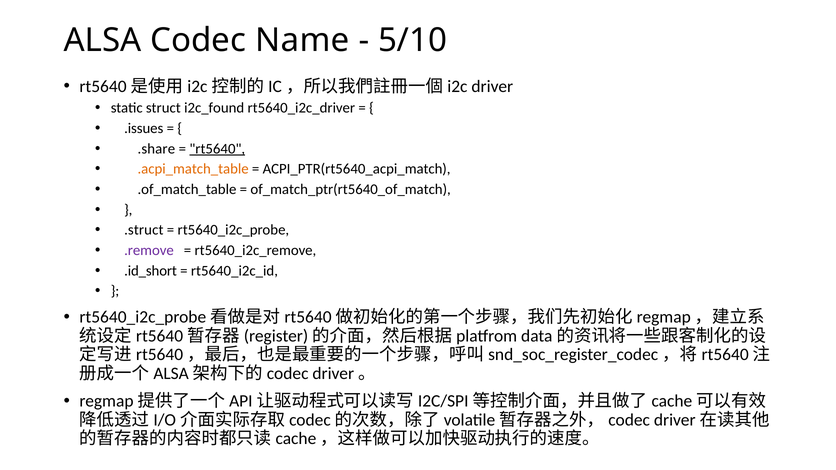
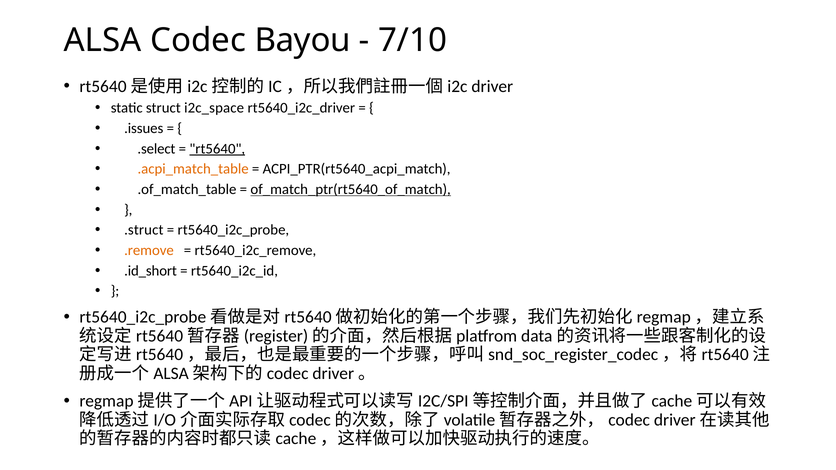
Name: Name -> Bayou (303, 40)
5/10: 5/10 -> 7/10 (413, 40)
i2c_found: i2c_found -> i2c_space (214, 108)
.share: .share -> .select (156, 149)
of_match_ptr(rt5640_of_match underline: none -> present (351, 189)
.remove colour: purple -> orange (149, 251)
